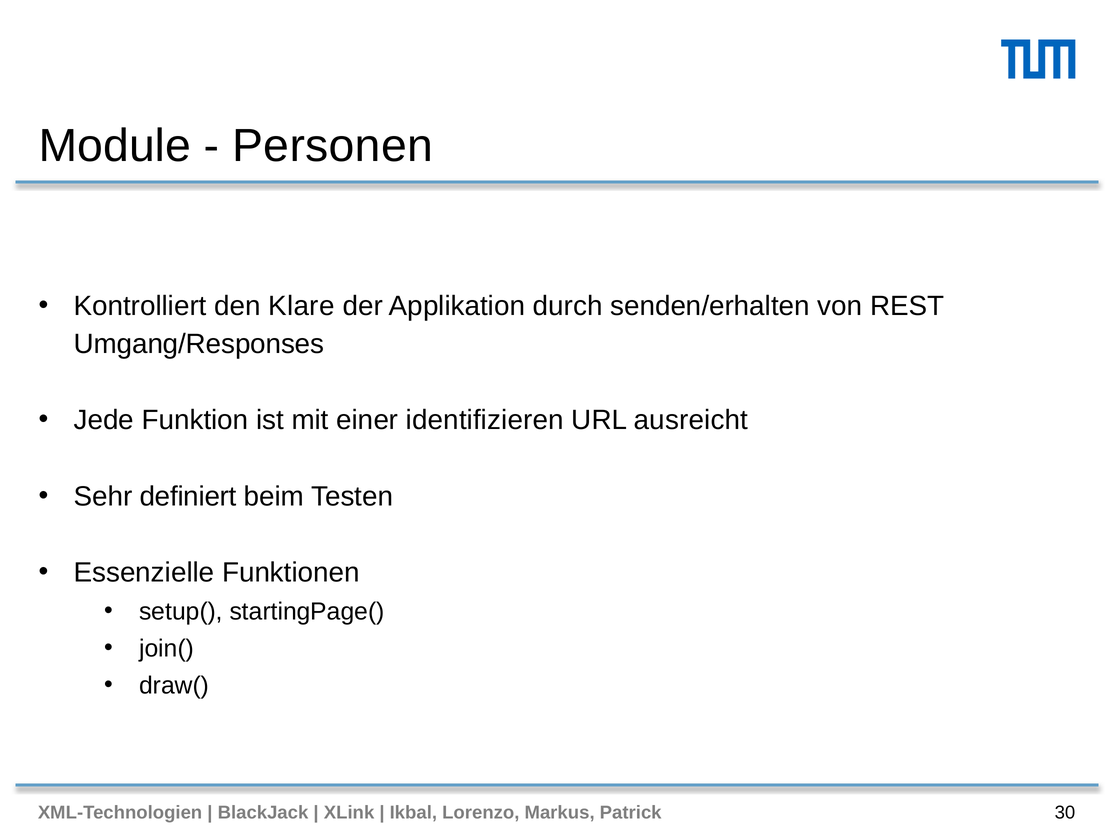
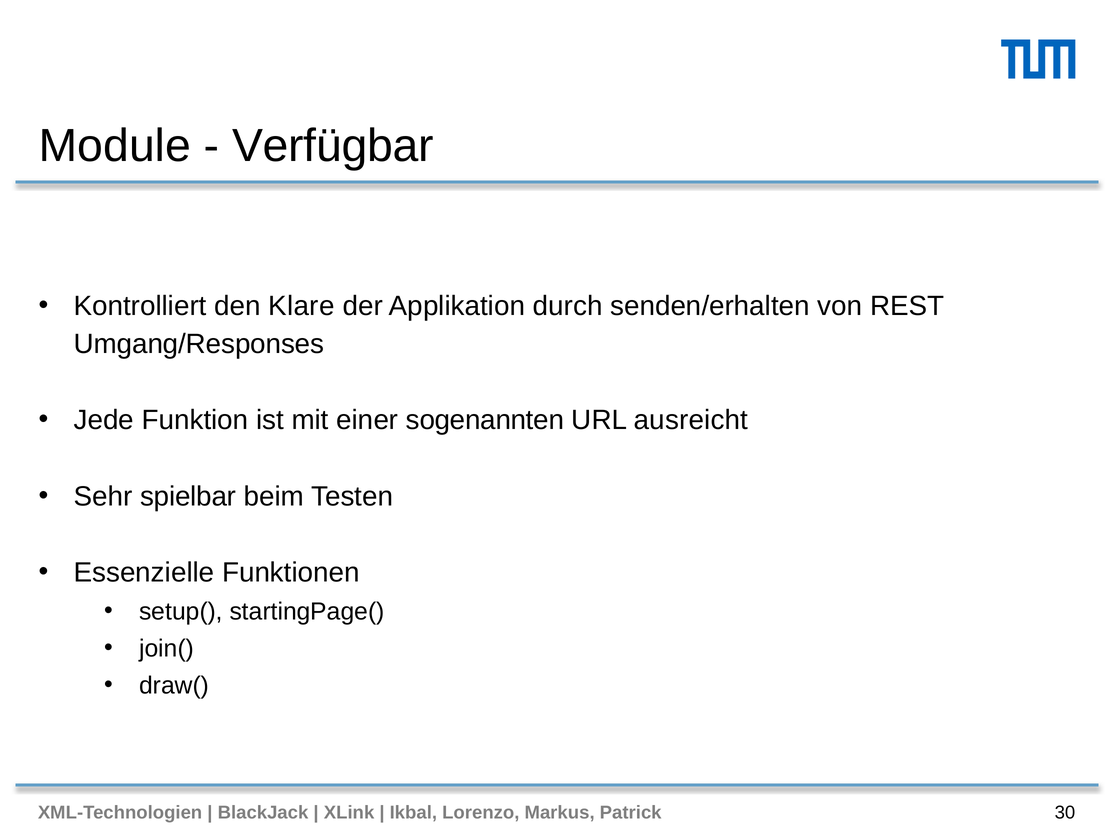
Personen: Personen -> Verfügbar (333, 146)
identifizieren: identifizieren -> sogenannten (485, 420)
definiert: definiert -> spielbar (188, 496)
